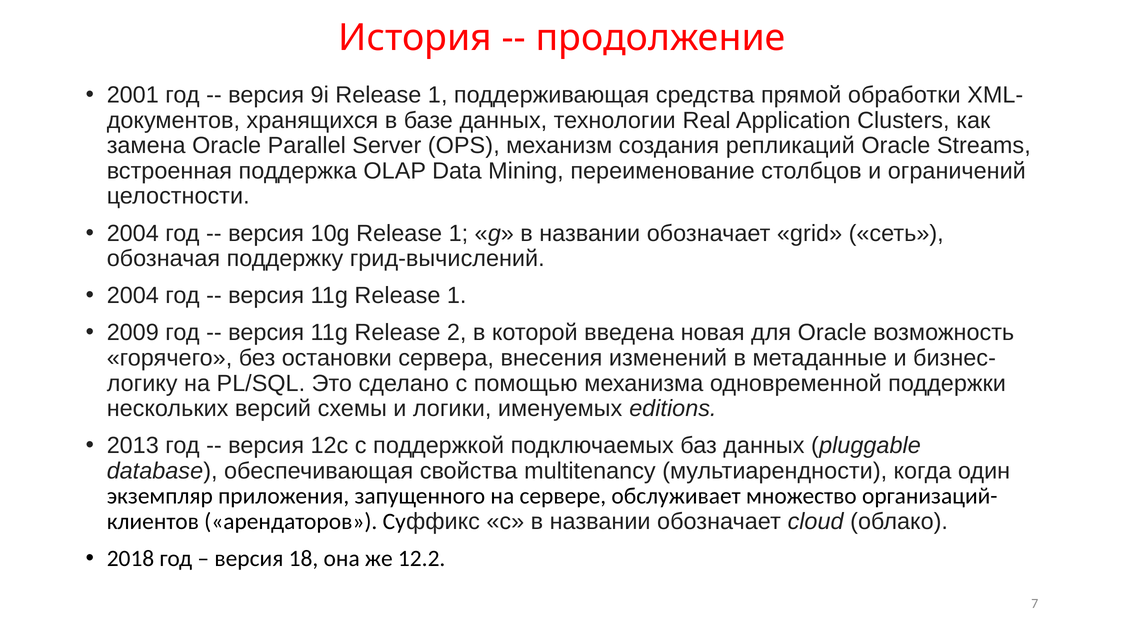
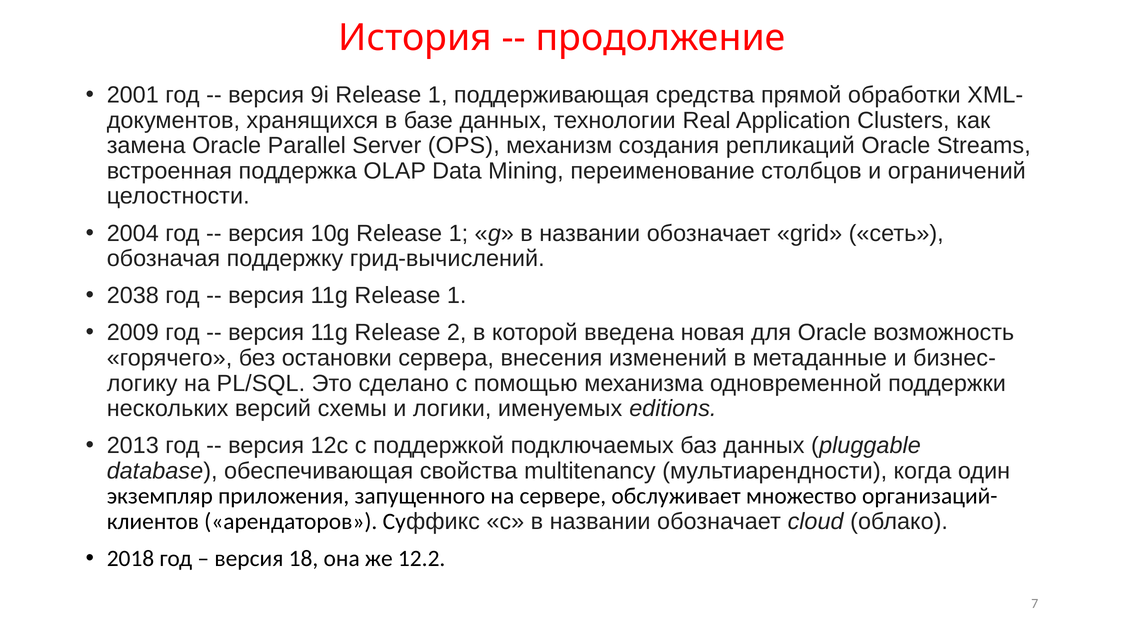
2004: 2004 -> 2038 (133, 296)
